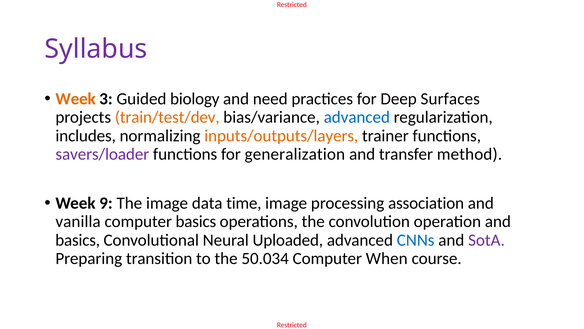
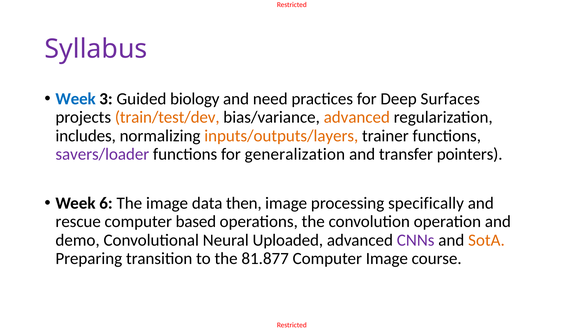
Week colour: orange -> blue (76, 99)
advanced colour: blue -> orange (357, 117)
method: method -> pointers (470, 154)
9: 9 -> 6 (106, 203)
time: time -> then (244, 203)
association: association -> specifically (426, 203)
vanilla: vanilla -> rescue (78, 221)
computer basics: basics -> based (196, 221)
basics: basics -> demo (78, 240)
CNNs colour: blue -> purple (416, 240)
SotA colour: purple -> orange (486, 240)
50.034: 50.034 -> 81.877 (265, 258)
Computer When: When -> Image (387, 258)
